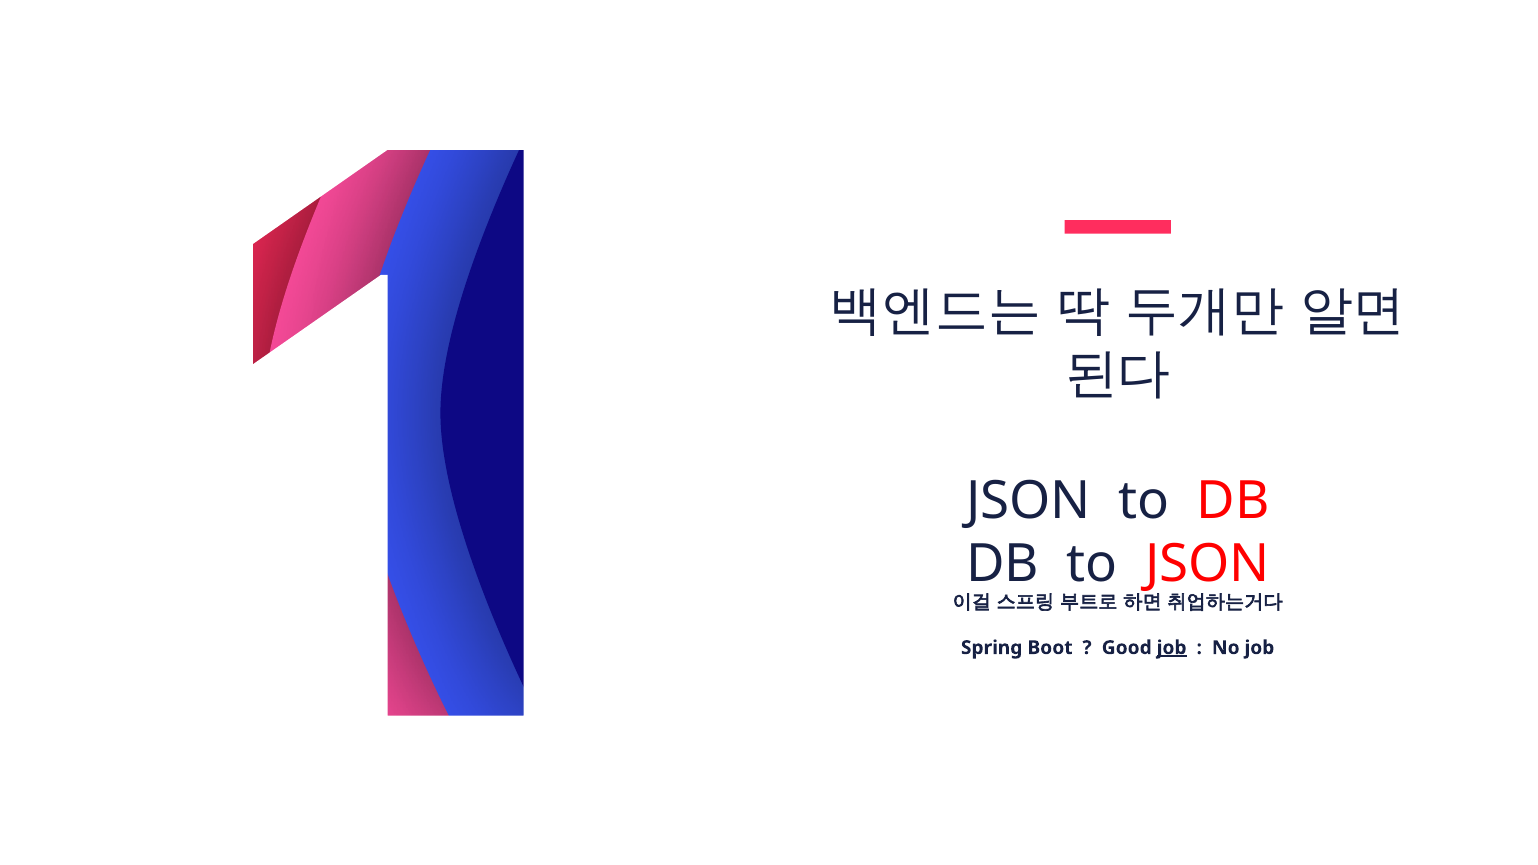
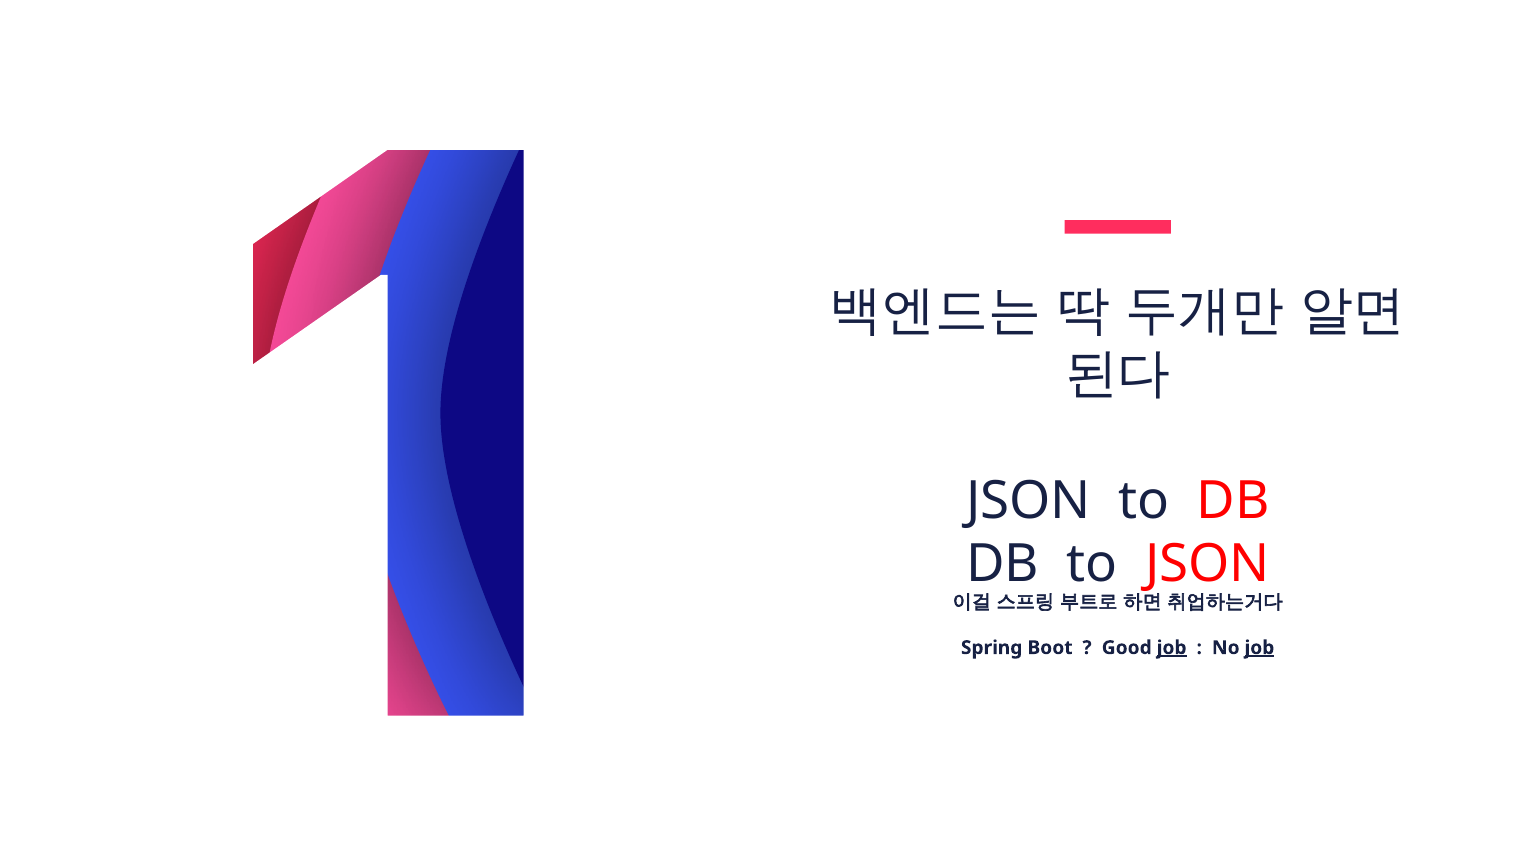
job underline: none -> present (1259, 648)
